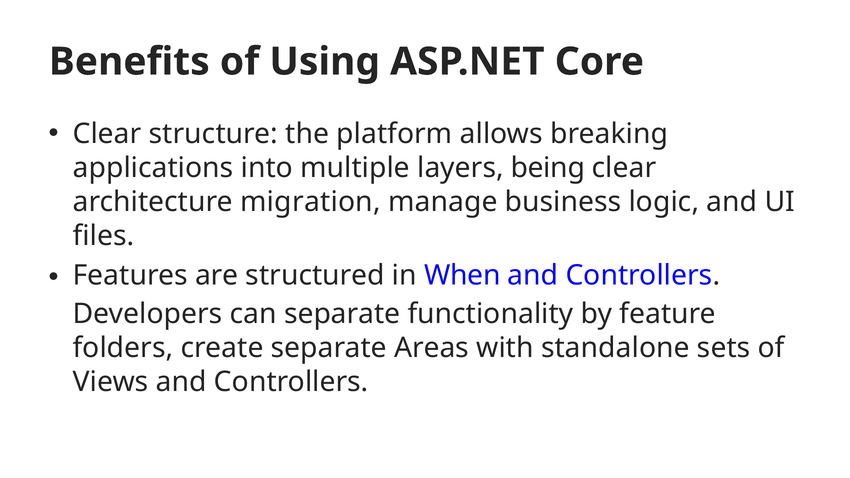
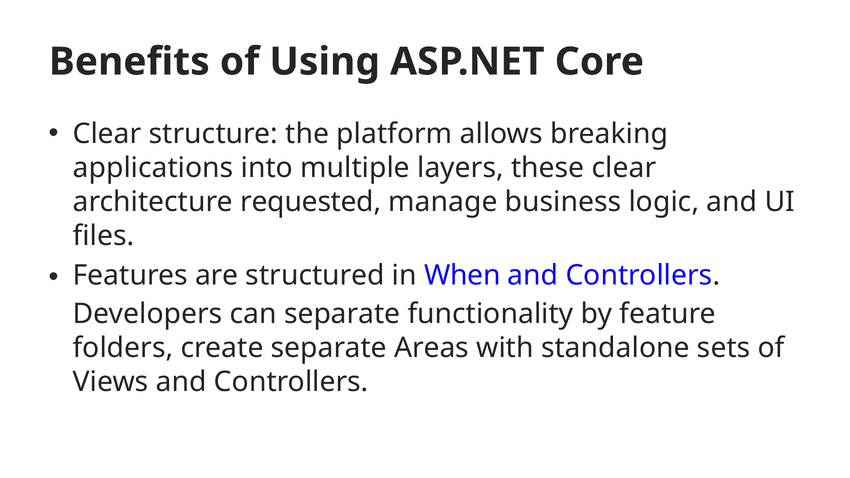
being: being -> these (548, 168)
migration: migration -> requested (311, 202)
